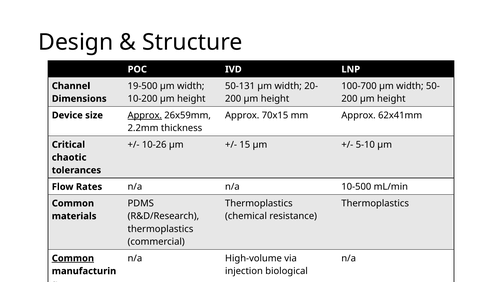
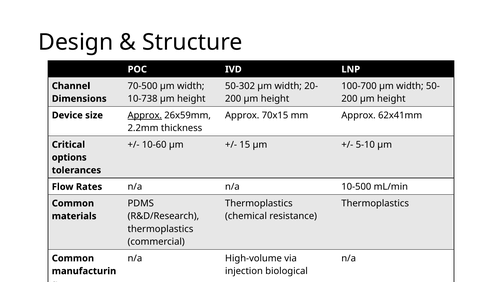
19-500: 19-500 -> 70-500 (143, 86)
50-131: 50-131 -> 50-302 (240, 86)
10-200: 10-200 -> 10-738 (143, 99)
10-26: 10-26 -> 10-60 (154, 145)
chaotic: chaotic -> options (69, 158)
Common underline: present -> none (73, 259)
